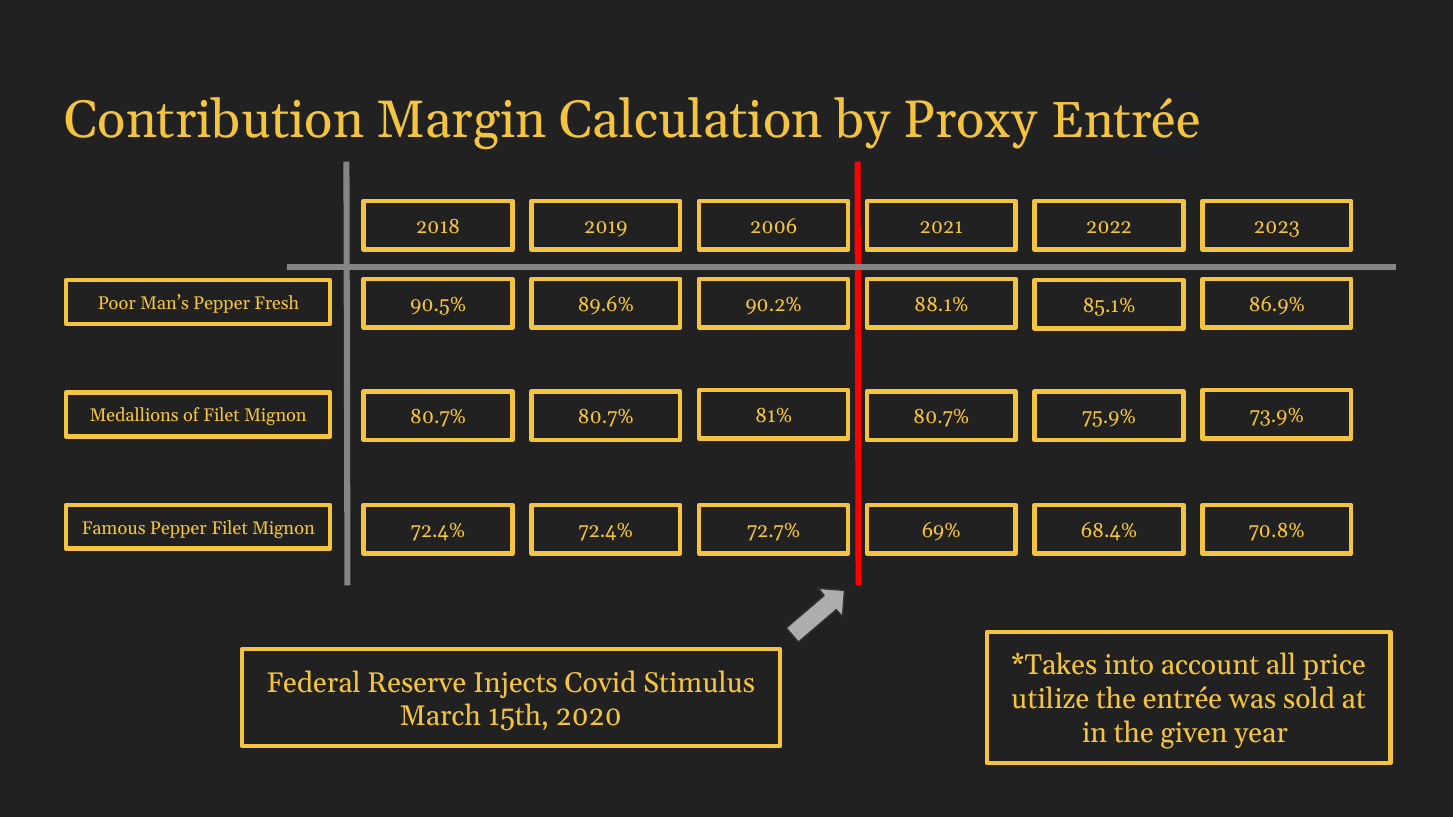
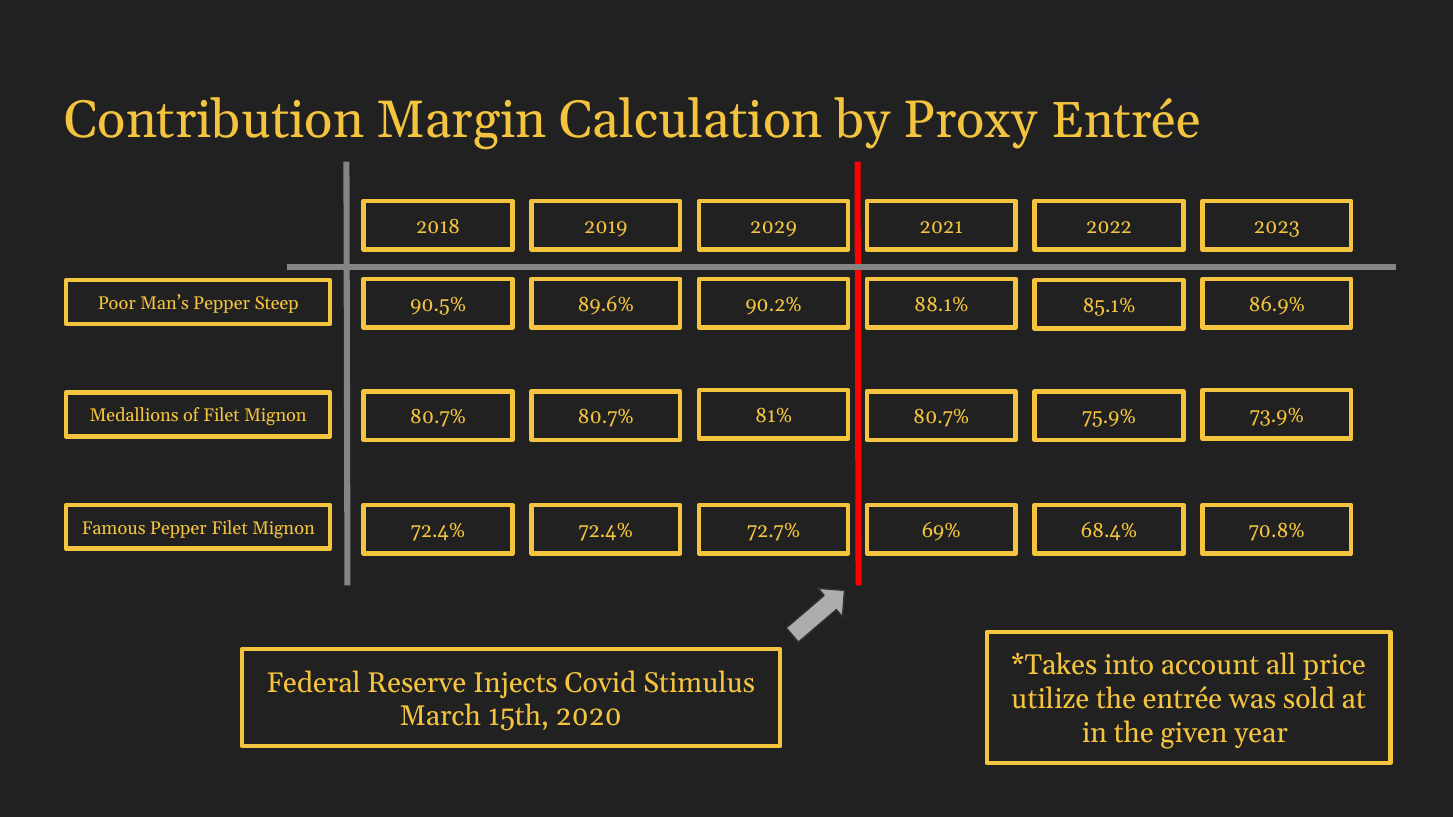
2006: 2006 -> 2029 (774, 227)
Fresh: Fresh -> Steep (277, 303)
